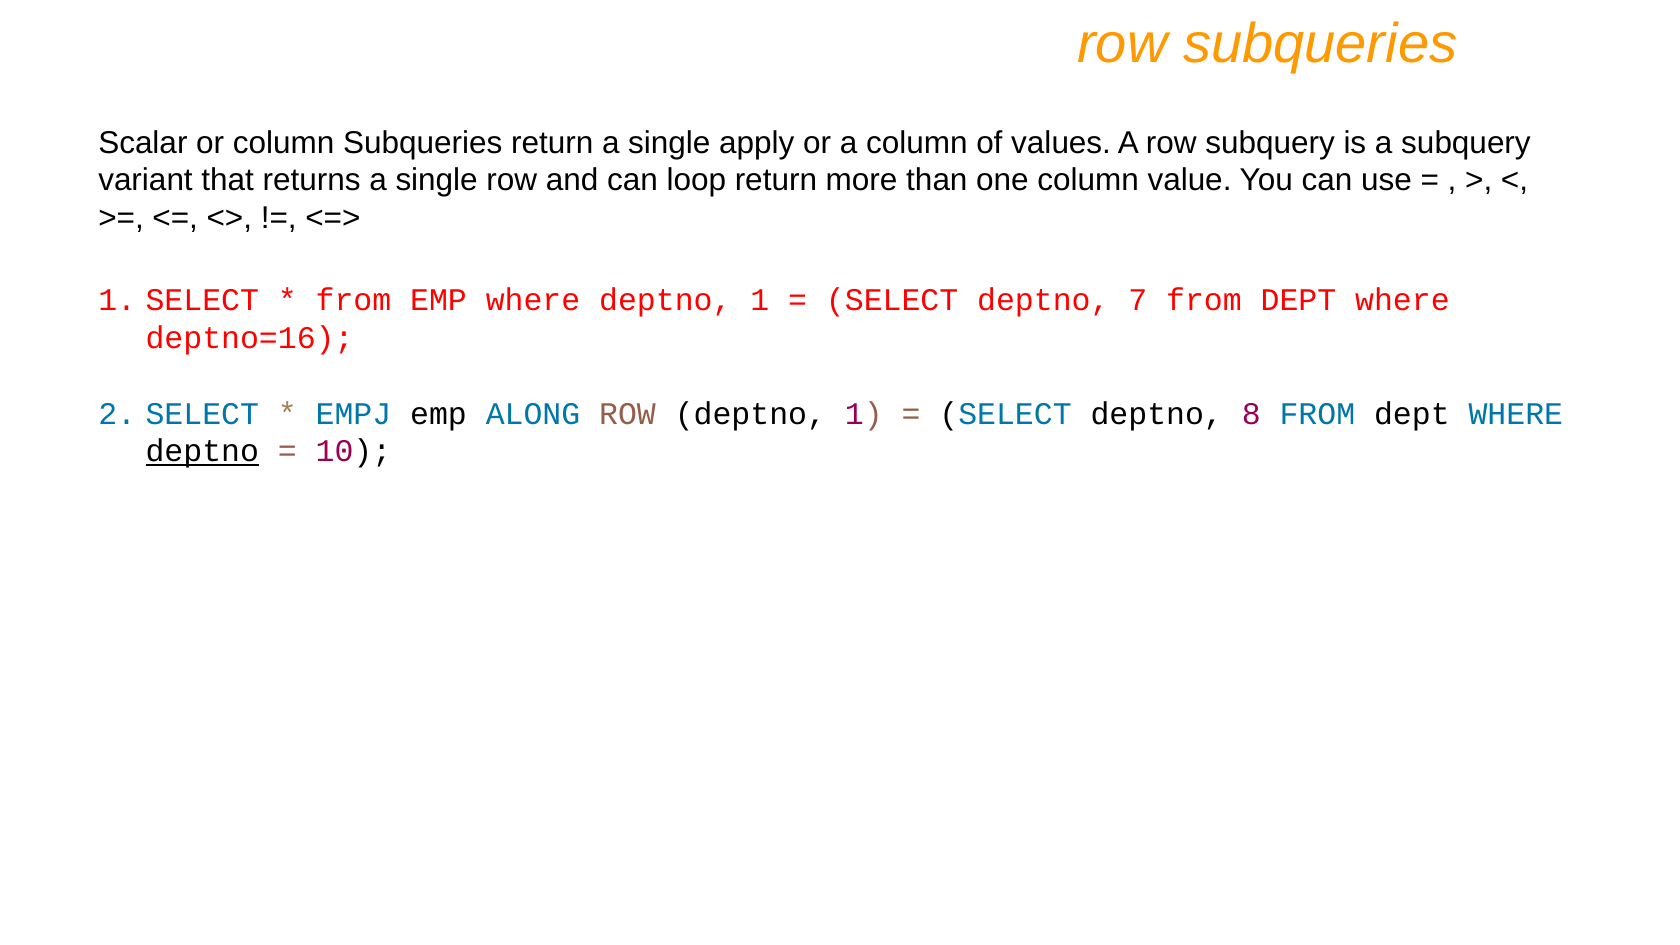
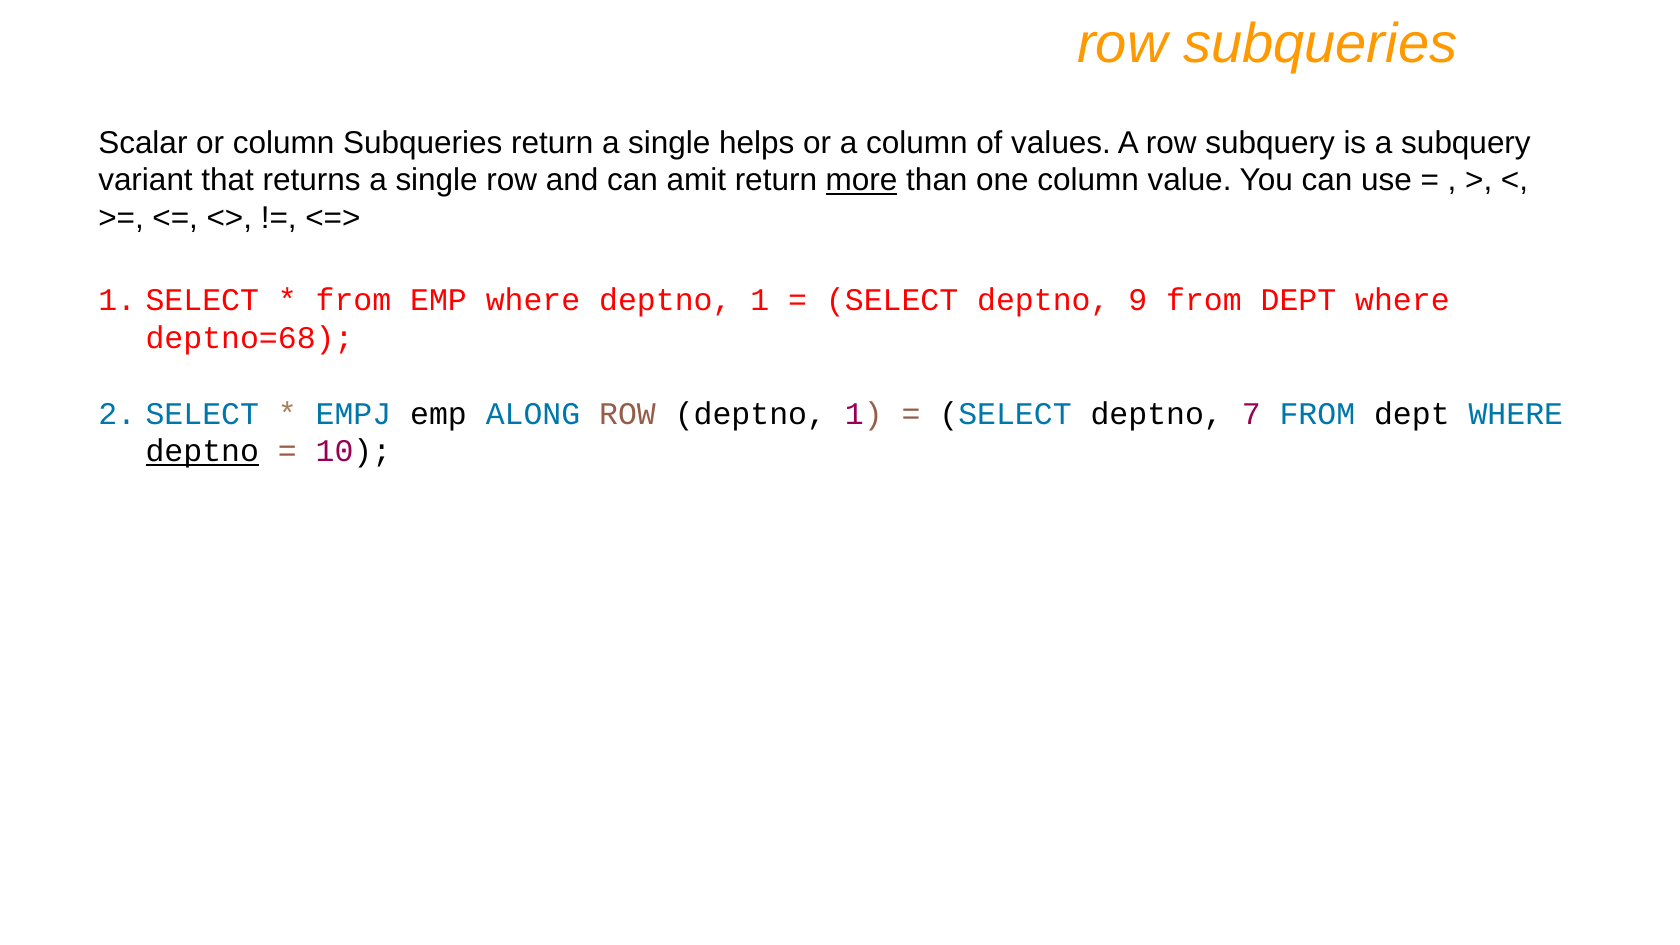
apply: apply -> helps (757, 143)
loop: loop -> amit (696, 181)
more underline: none -> present (862, 181)
7: 7 -> 9 (1138, 300)
deptno=16: deptno=16 -> deptno=68 (250, 338)
8: 8 -> 7 (1251, 414)
